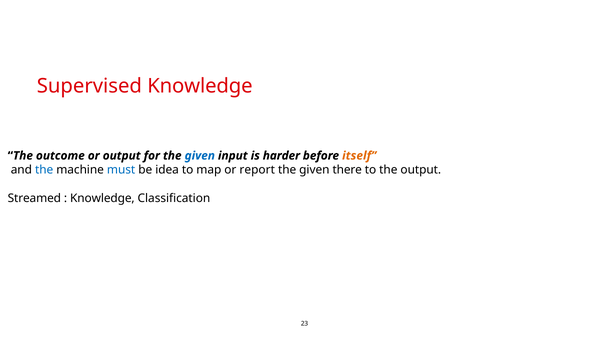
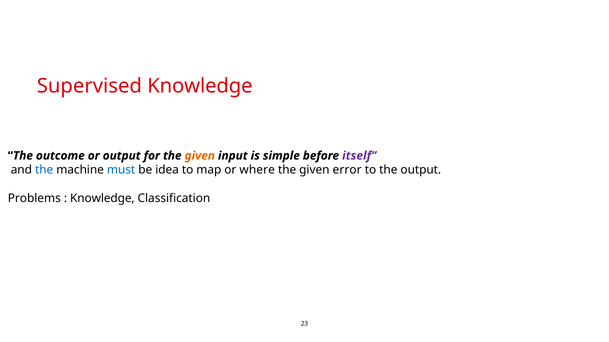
given colour: blue -> orange (200, 156)
harder: harder -> simple (281, 156)
itself colour: orange -> purple (359, 156)
report: report -> where (257, 170)
there: there -> error (347, 170)
Streamed: Streamed -> Problems (34, 199)
